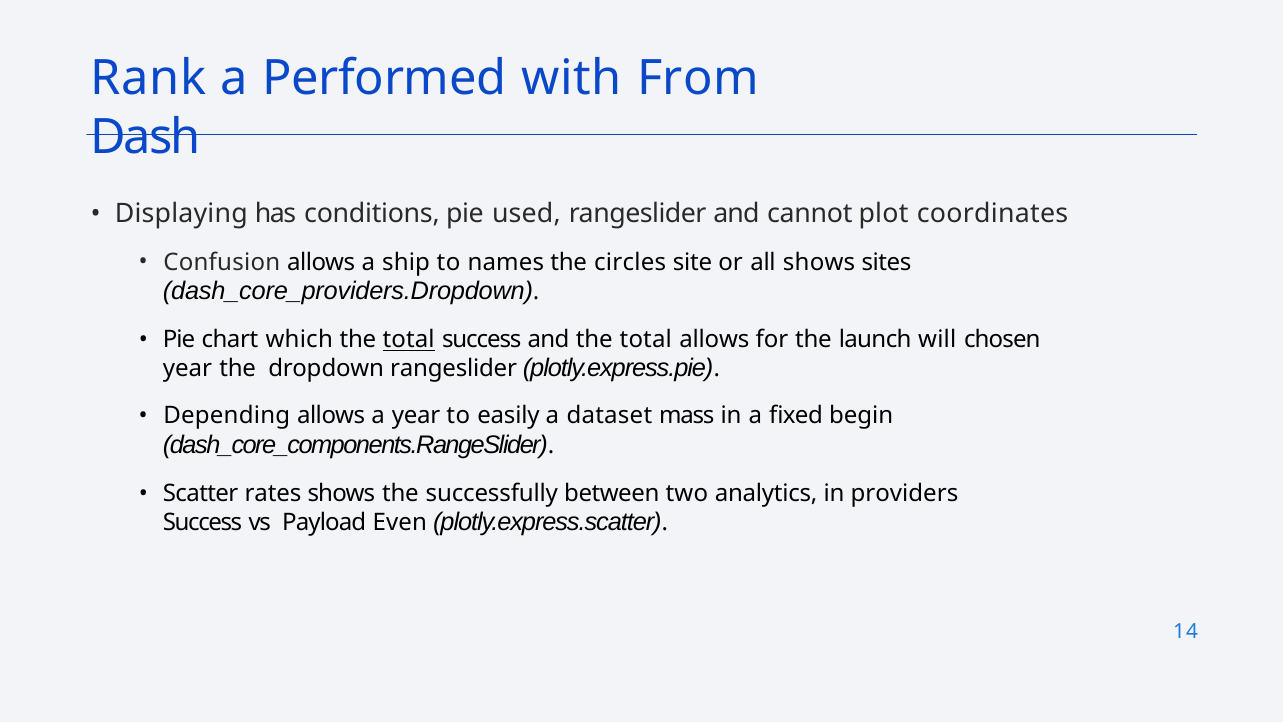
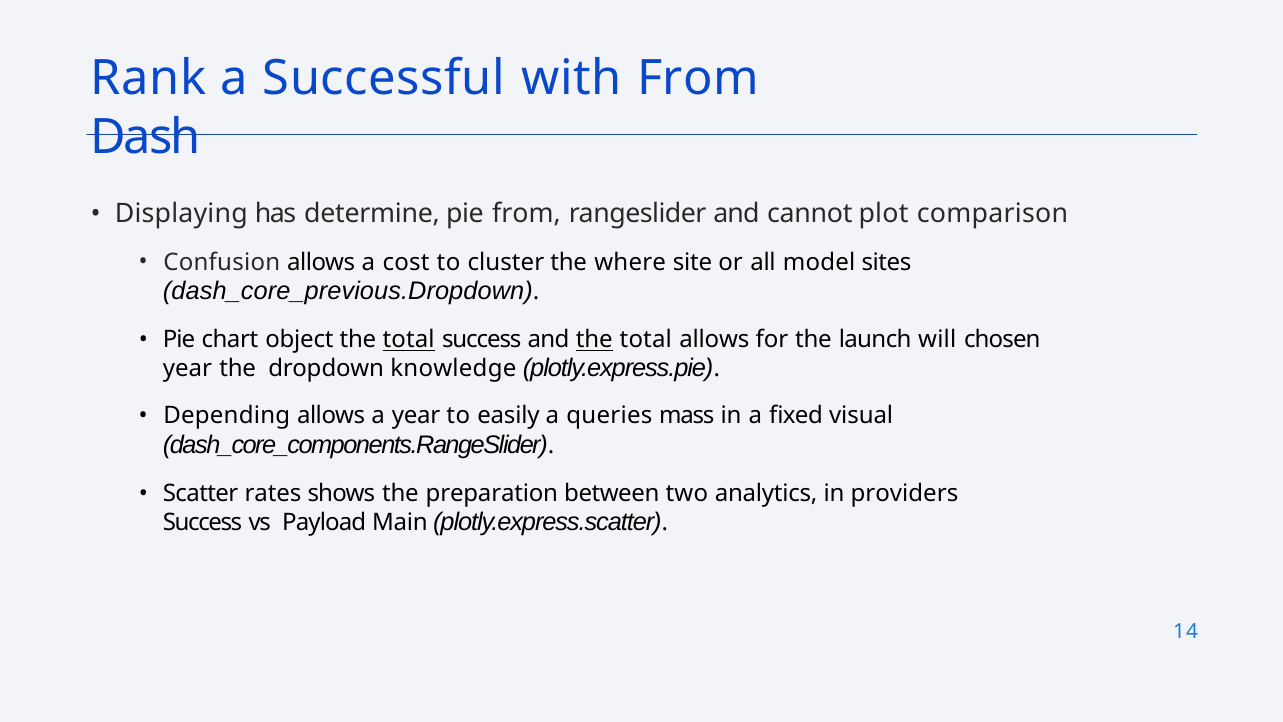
Performed: Performed -> Successful (384, 79)
conditions: conditions -> determine (372, 213)
pie used: used -> from (526, 213)
coordinates: coordinates -> comparison (993, 213)
ship: ship -> cost (406, 262)
names: names -> cluster (506, 262)
circles: circles -> where (630, 262)
all shows: shows -> model (819, 262)
dash_core_providers.Dropdown: dash_core_providers.Dropdown -> dash_core_previous.Dropdown (348, 291)
which: which -> object (299, 340)
the underline: none -> present (594, 340)
dropdown rangeslider: rangeslider -> knowledge (453, 369)
dataset: dataset -> queries (609, 416)
begin: begin -> visual (861, 416)
successfully: successfully -> preparation (492, 493)
Even: Even -> Main (400, 522)
